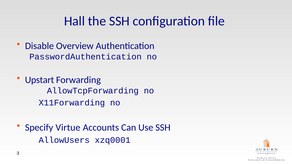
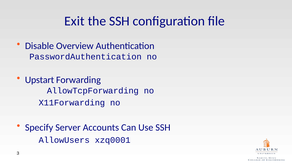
Hall: Hall -> Exit (74, 21)
Virtue: Virtue -> Server (68, 128)
